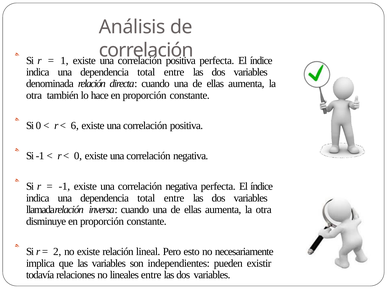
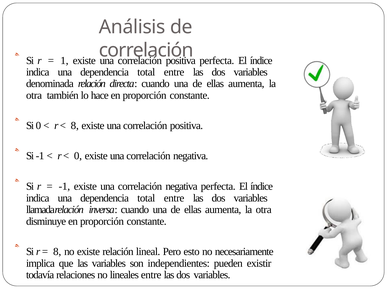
6: 6 -> 8 (75, 126)
2: 2 -> 8 (57, 252)
